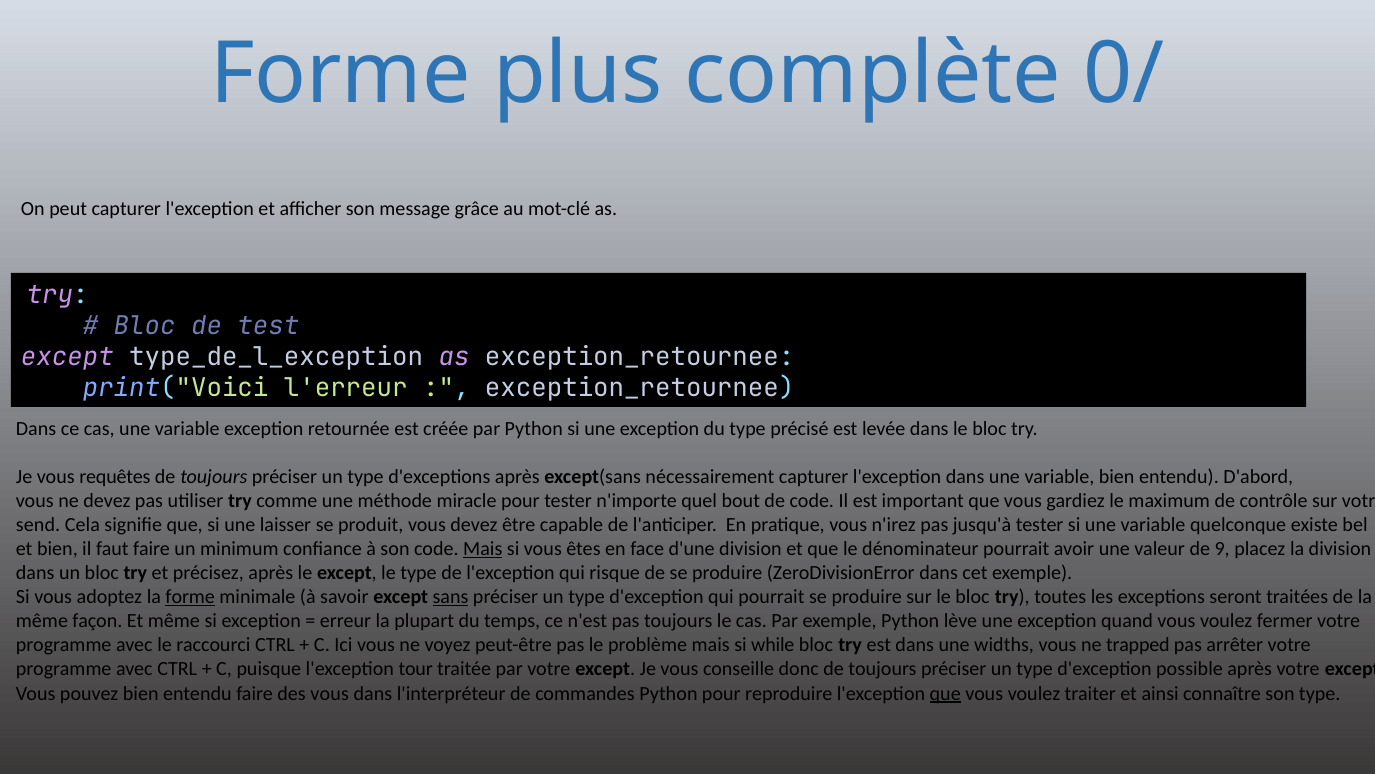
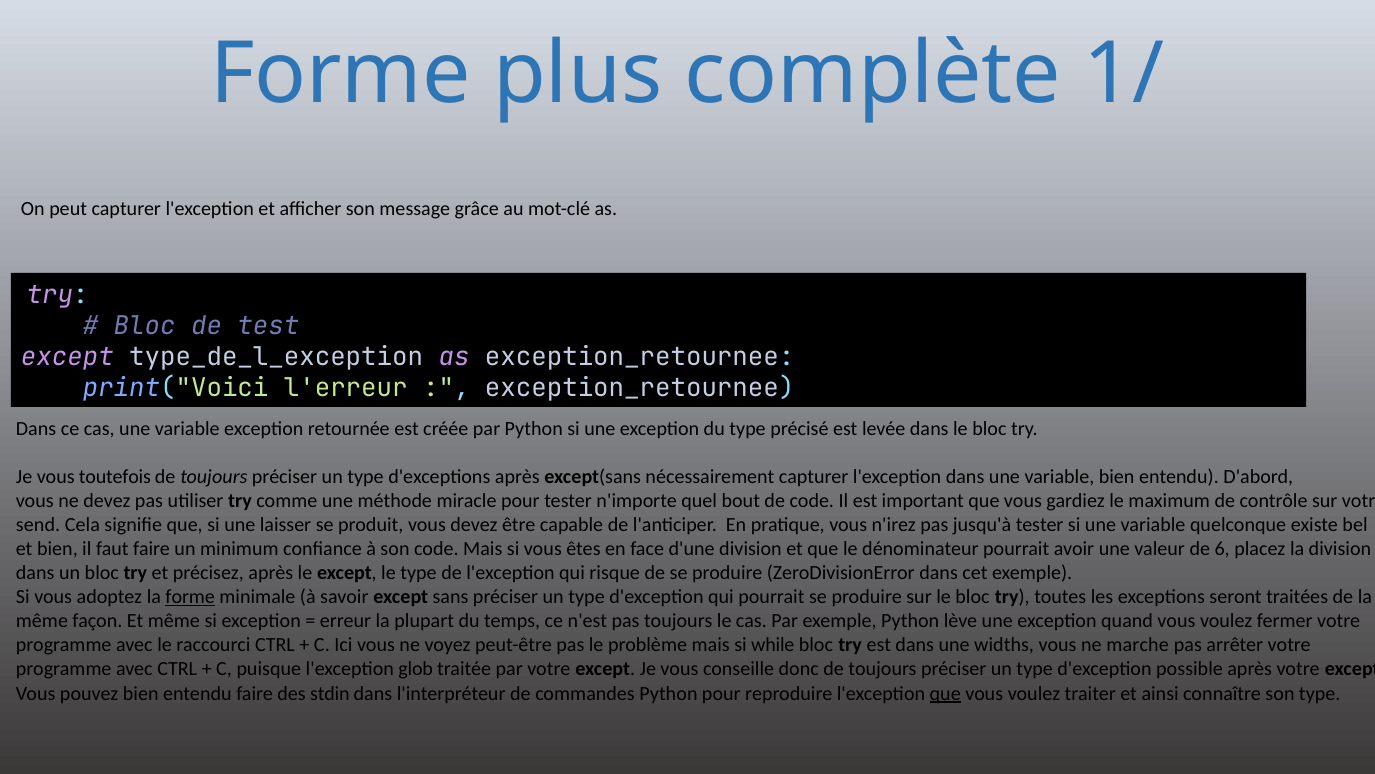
0/: 0/ -> 1/ (1124, 74)
requêtes: requêtes -> toutefois (115, 476)
Mais underline: present -> none (483, 548)
9: 9 -> 6 (1222, 548)
sans underline: present -> none (450, 597)
trapped: trapped -> marche (1138, 645)
tour: tour -> glob (416, 669)
des vous: vous -> stdin (330, 693)
